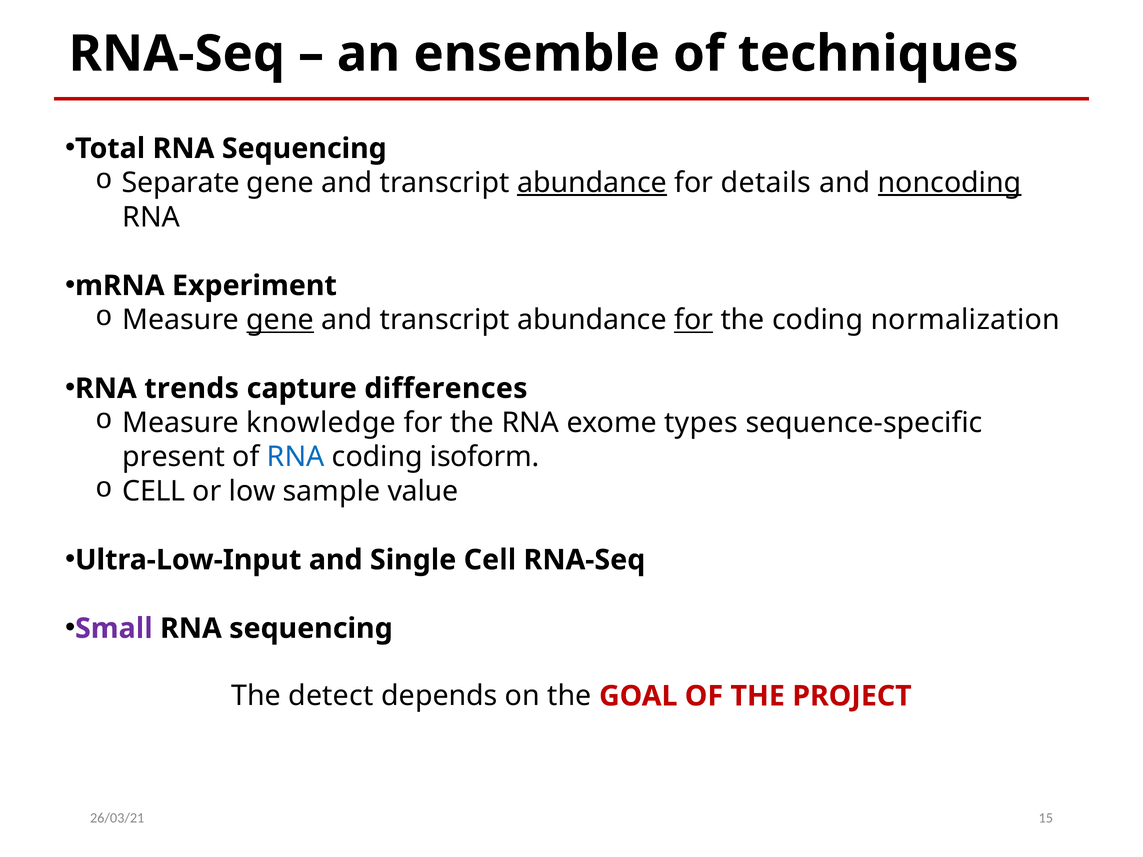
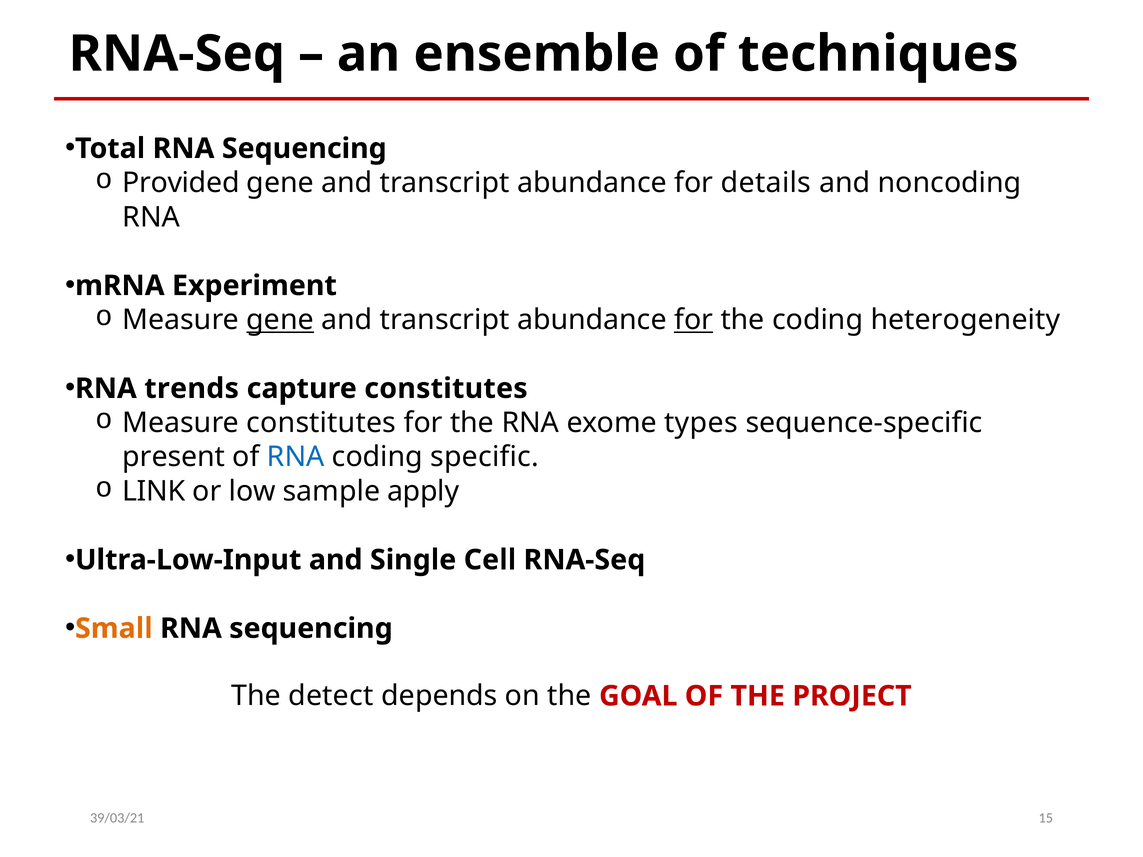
Separate: Separate -> Provided (181, 183)
abundance underline: present -> none (592, 183)
noncoding underline: present -> none (950, 183)
normalization: normalization -> heterogeneity (965, 320)
capture differences: differences -> constitutes (446, 389)
Measure knowledge: knowledge -> constitutes (321, 423)
isoform: isoform -> specific (485, 457)
CELL: CELL -> LINK (154, 491)
value: value -> apply (423, 491)
Small colour: purple -> orange (114, 629)
26/03/21: 26/03/21 -> 39/03/21 (117, 818)
